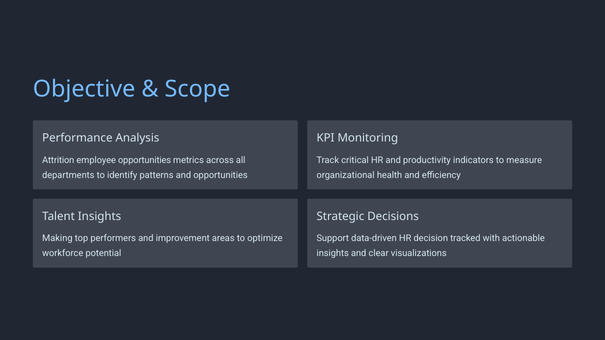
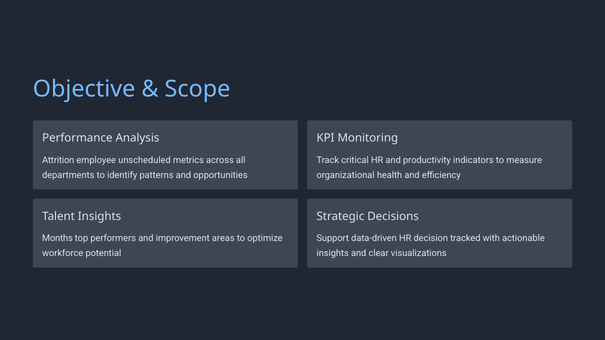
employee opportunities: opportunities -> unscheduled (145, 160)
Making: Making -> Months (57, 239)
